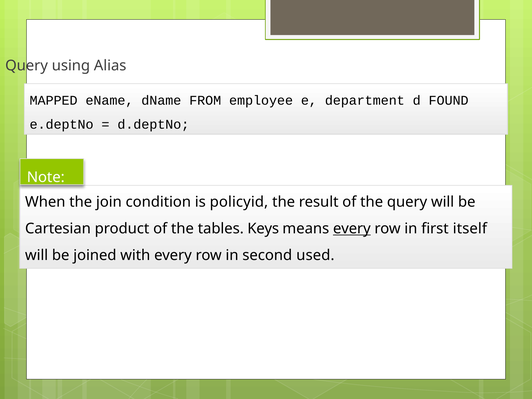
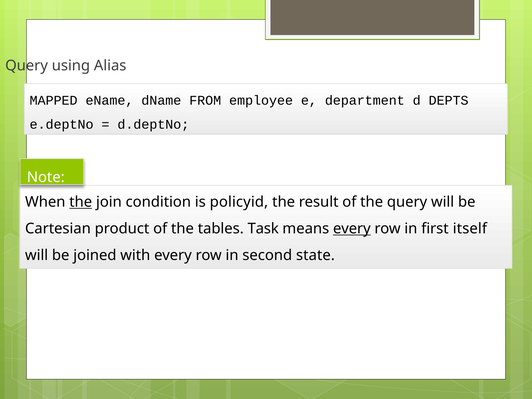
FOUND: FOUND -> DEPTS (449, 101)
the underline: none -> present (81, 202)
Keys: Keys -> Task (263, 229)
used: used -> state (315, 255)
